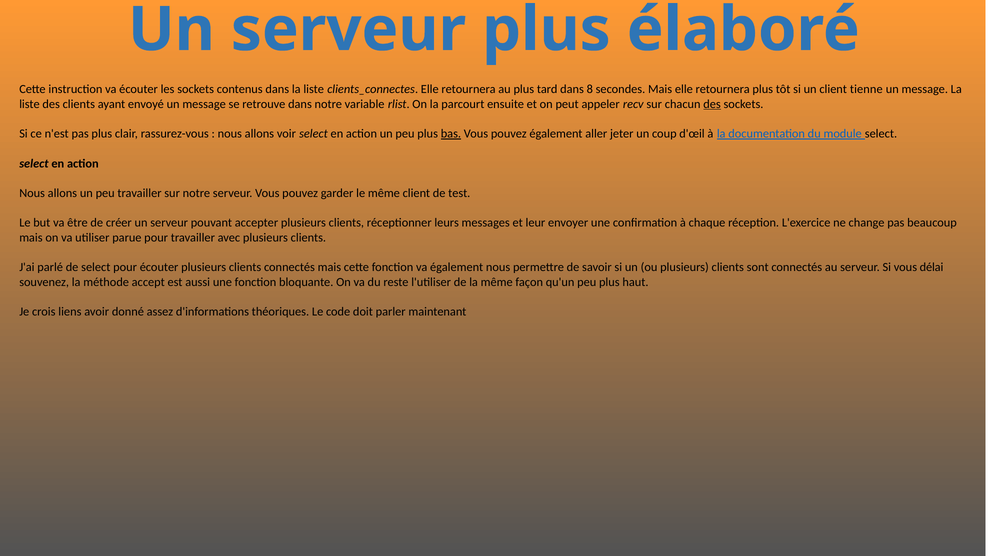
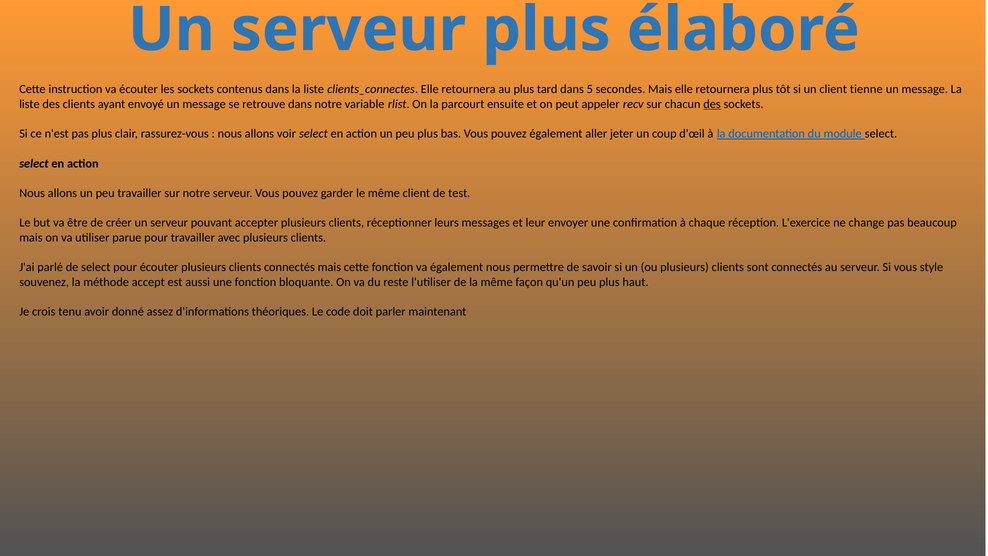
8: 8 -> 5 (590, 89)
bas underline: present -> none (451, 134)
délai: délai -> style (931, 267)
liens: liens -> tenu (70, 312)
